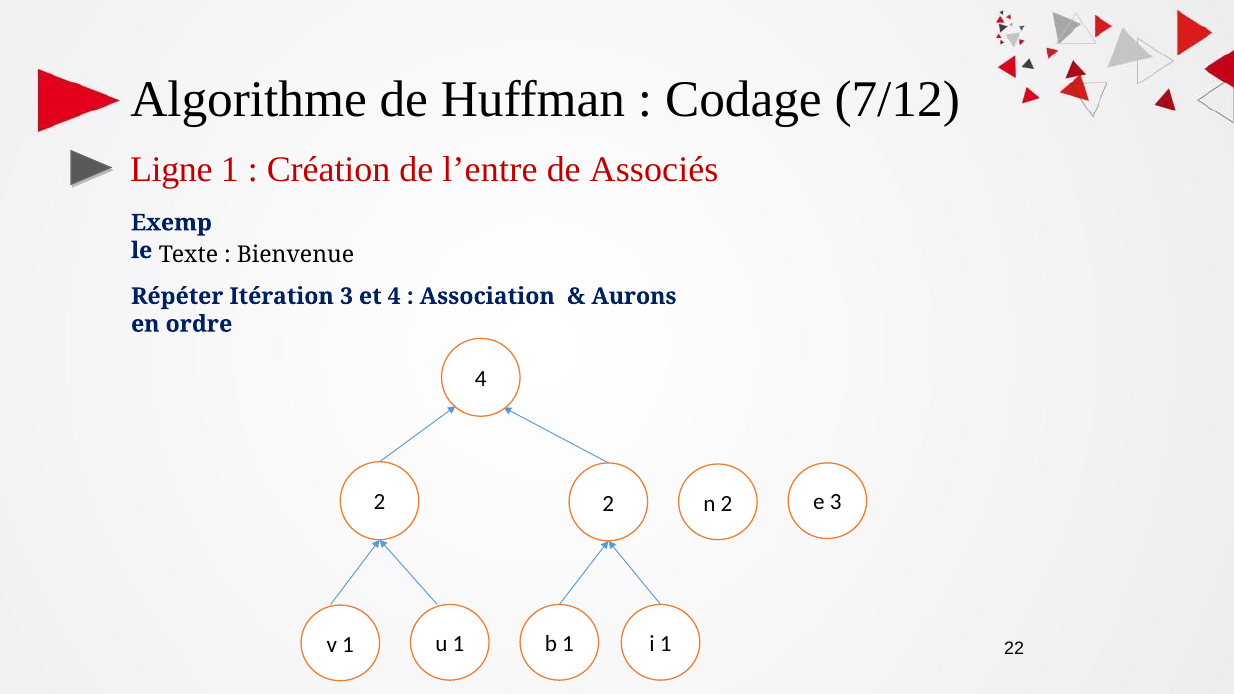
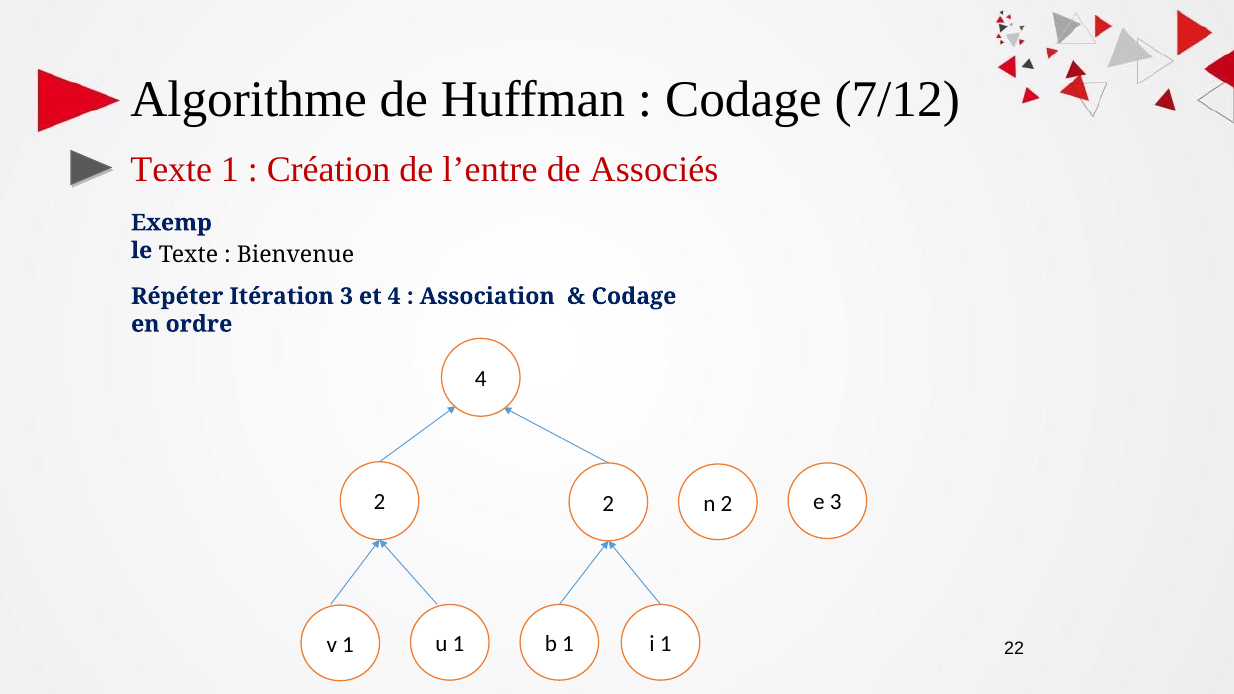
Ligne: Ligne -> Texte (171, 170)
Aurons: Aurons -> Codage (634, 296)
